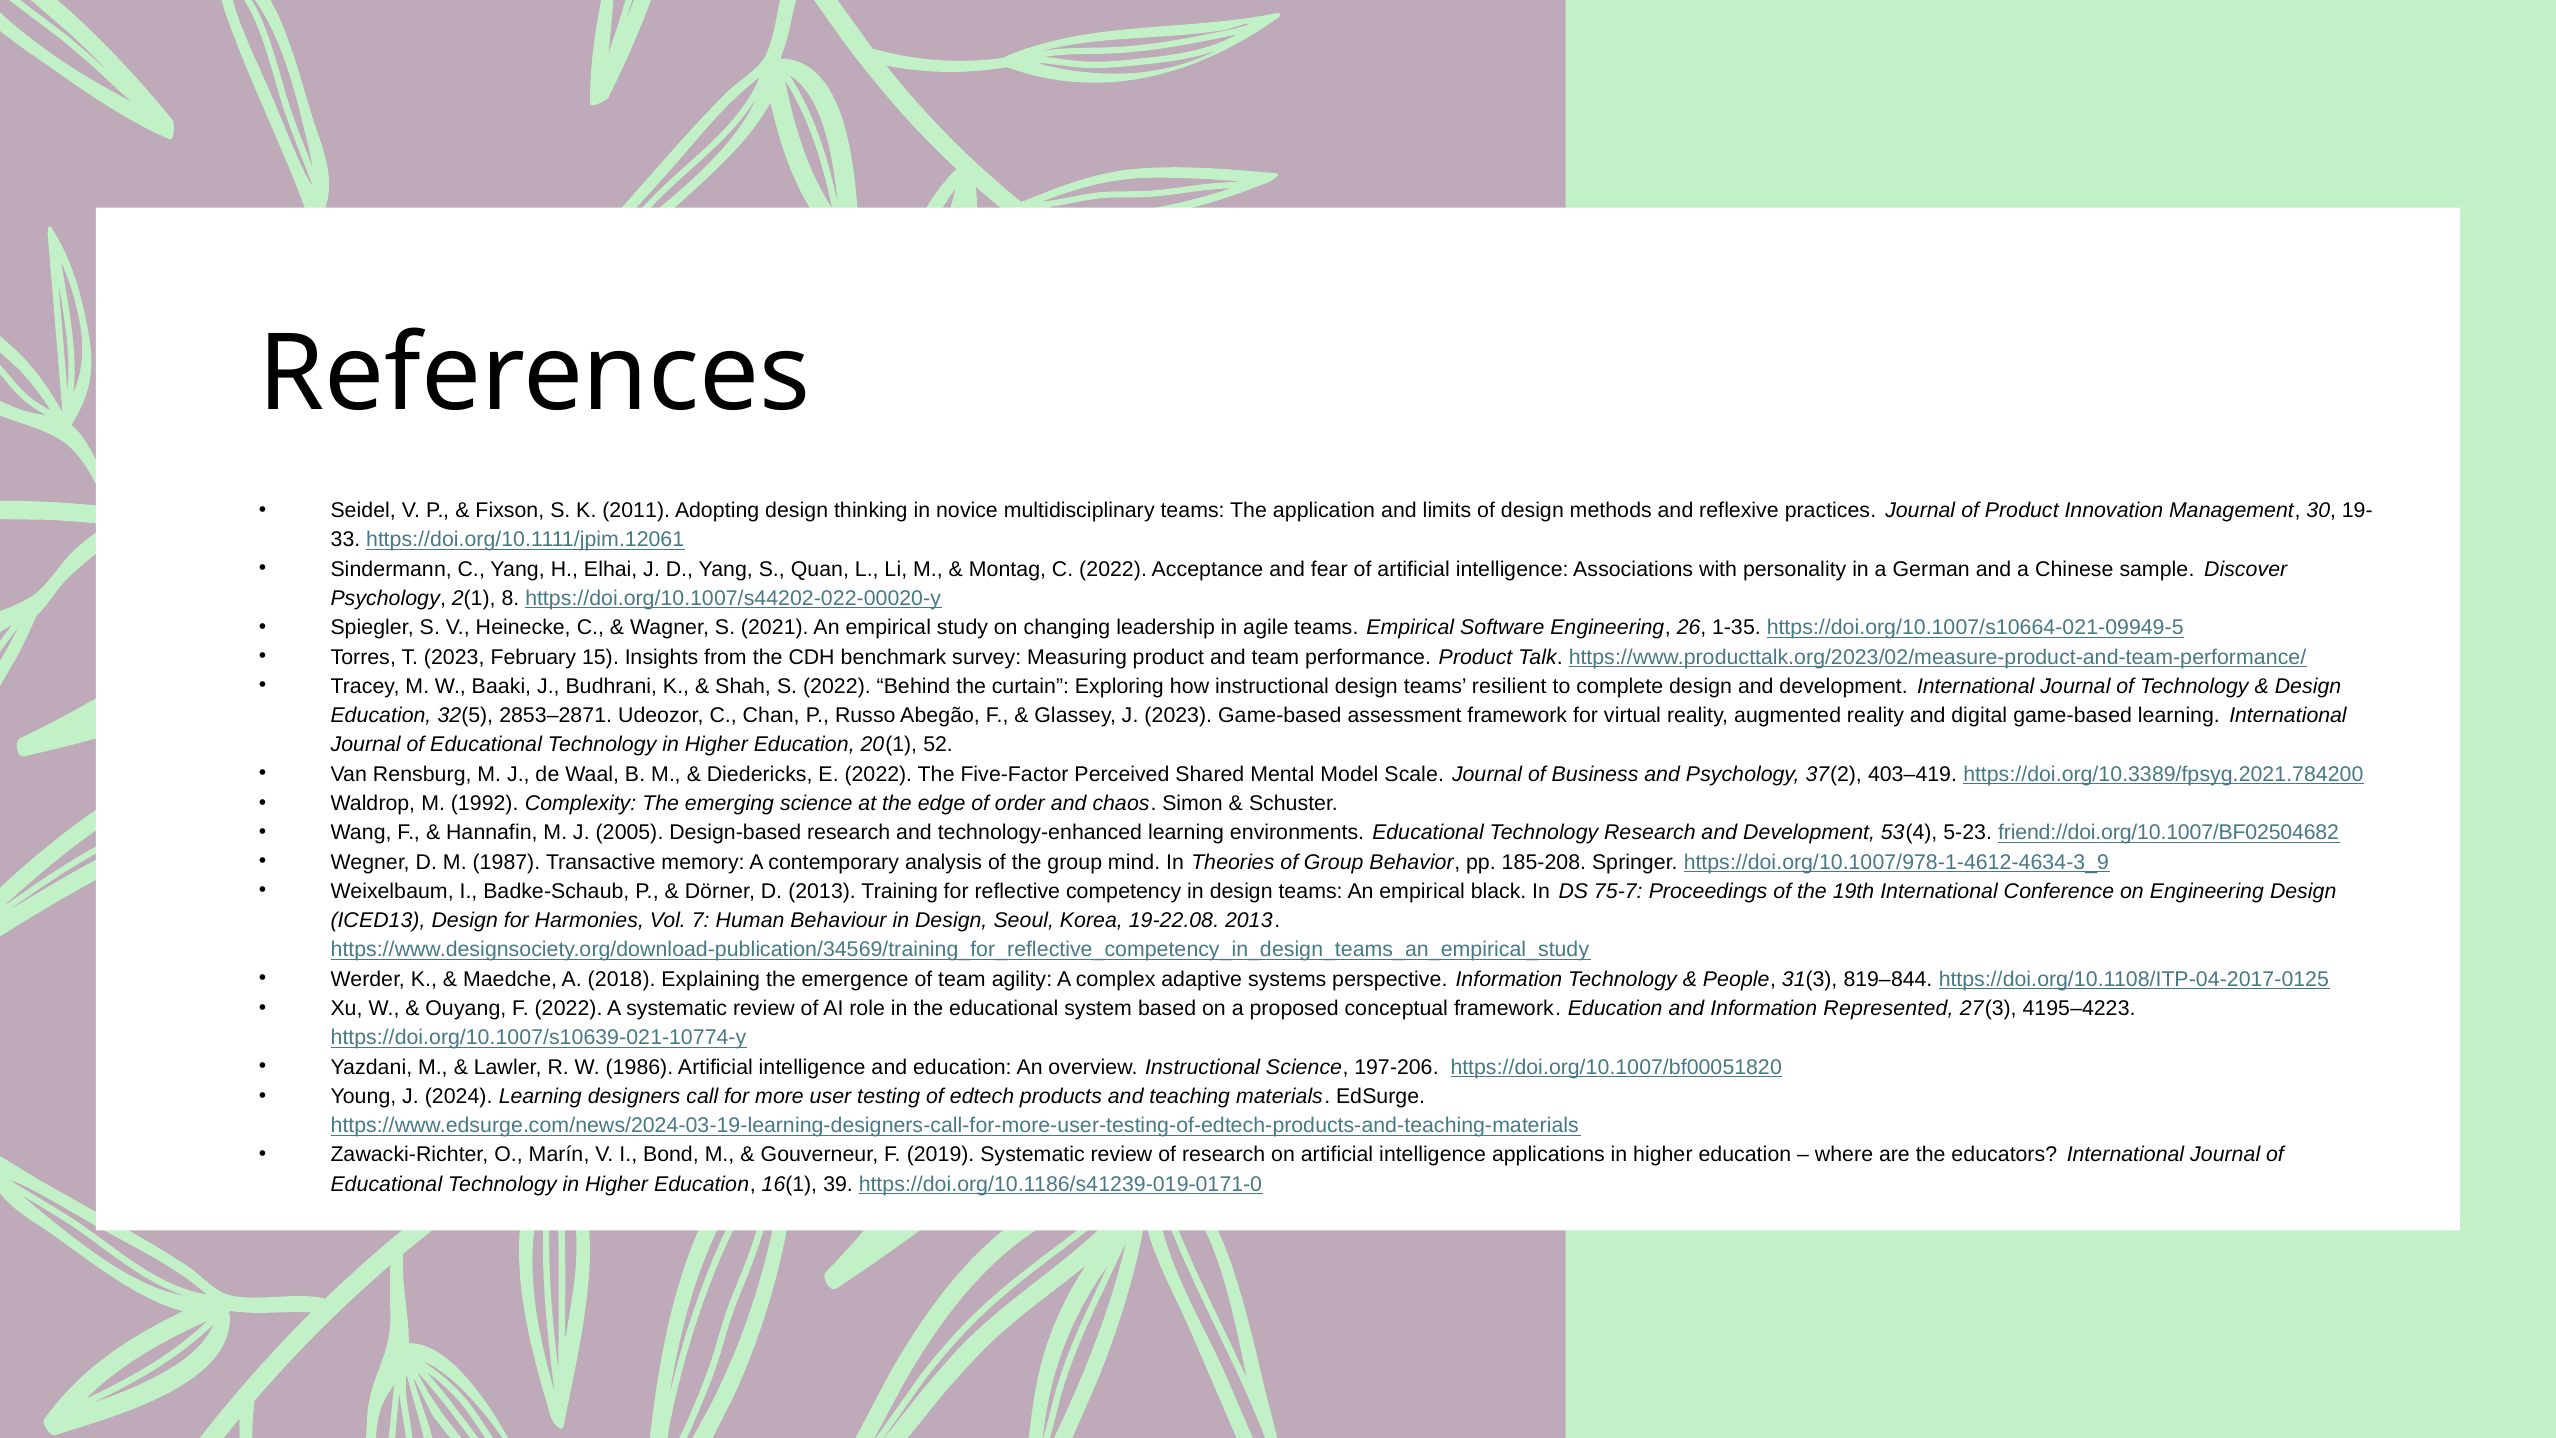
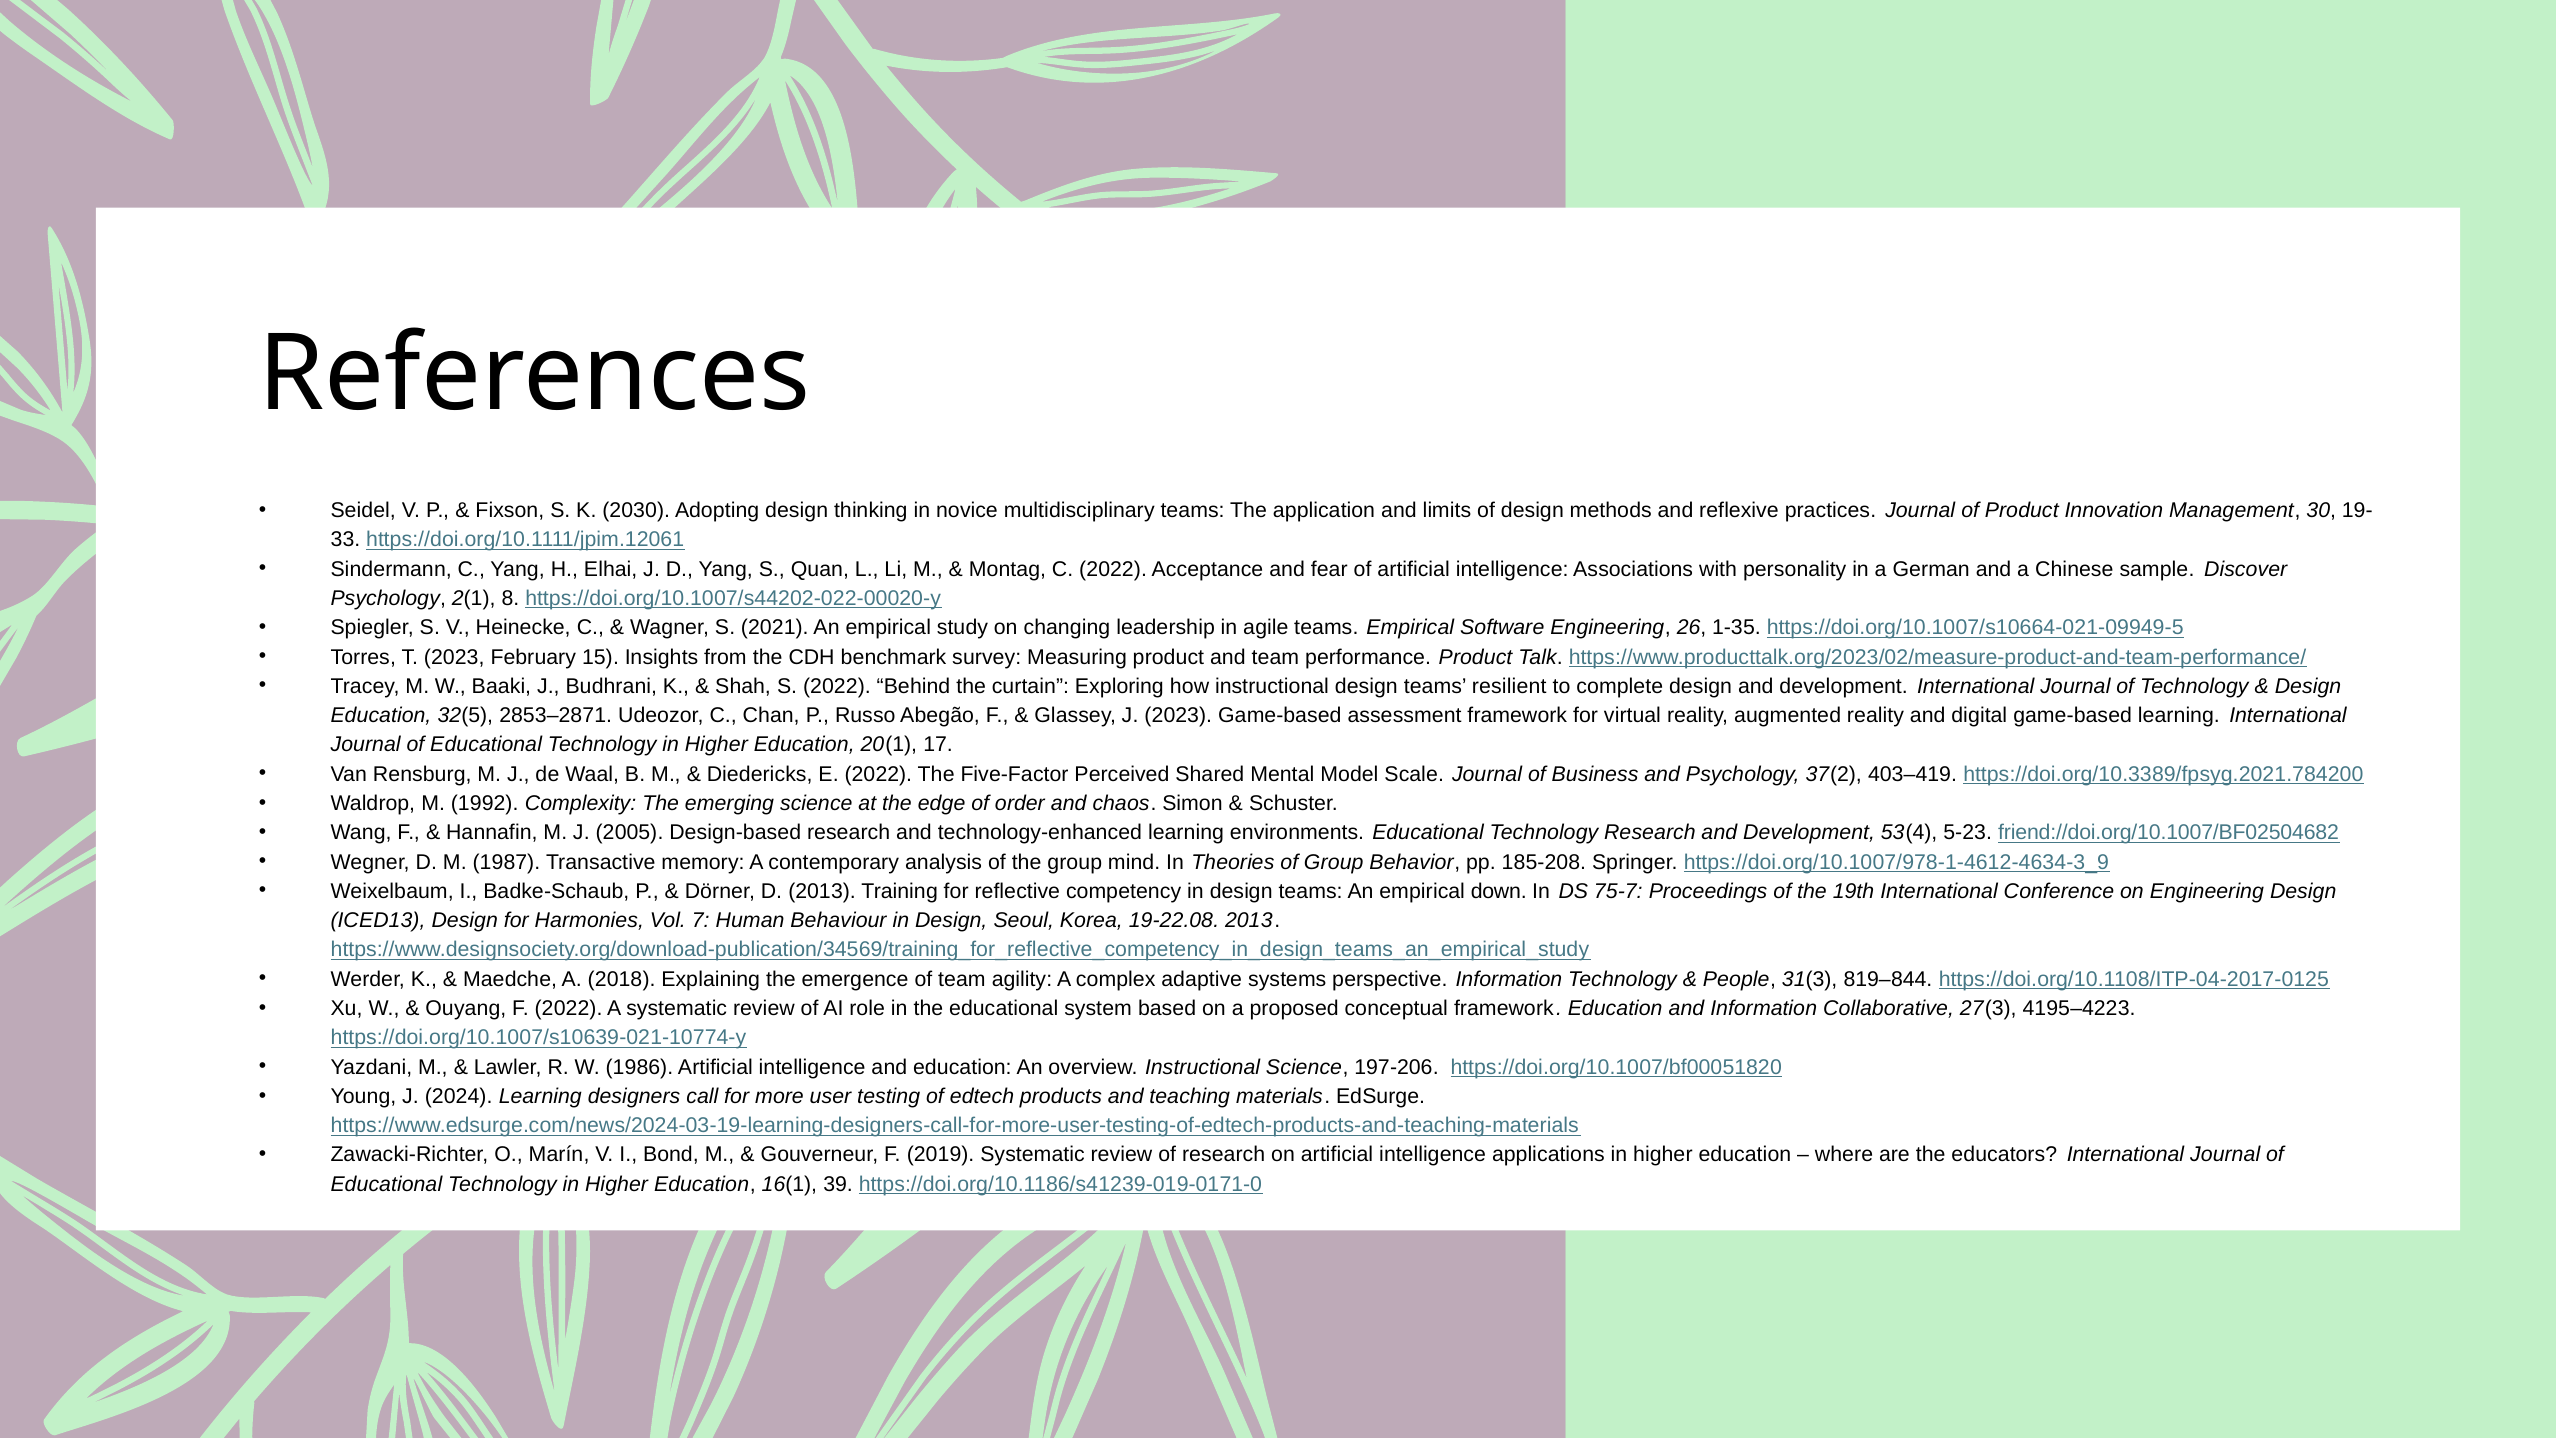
2011: 2011 -> 2030 (636, 510)
52: 52 -> 17 (938, 745)
black: black -> down (1499, 891)
Represented: Represented -> Collaborative (1889, 1008)
